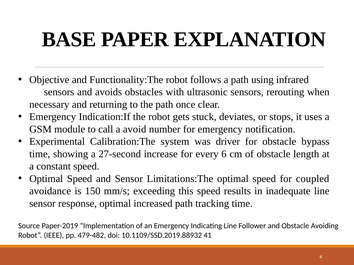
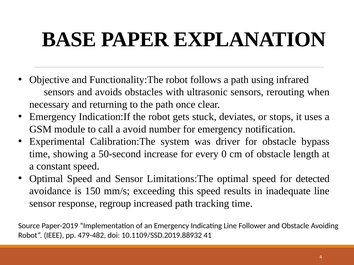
27-second: 27-second -> 50-second (120, 154)
6: 6 -> 0 (224, 154)
coupled: coupled -> detected (313, 179)
response optimal: optimal -> regroup (115, 204)
